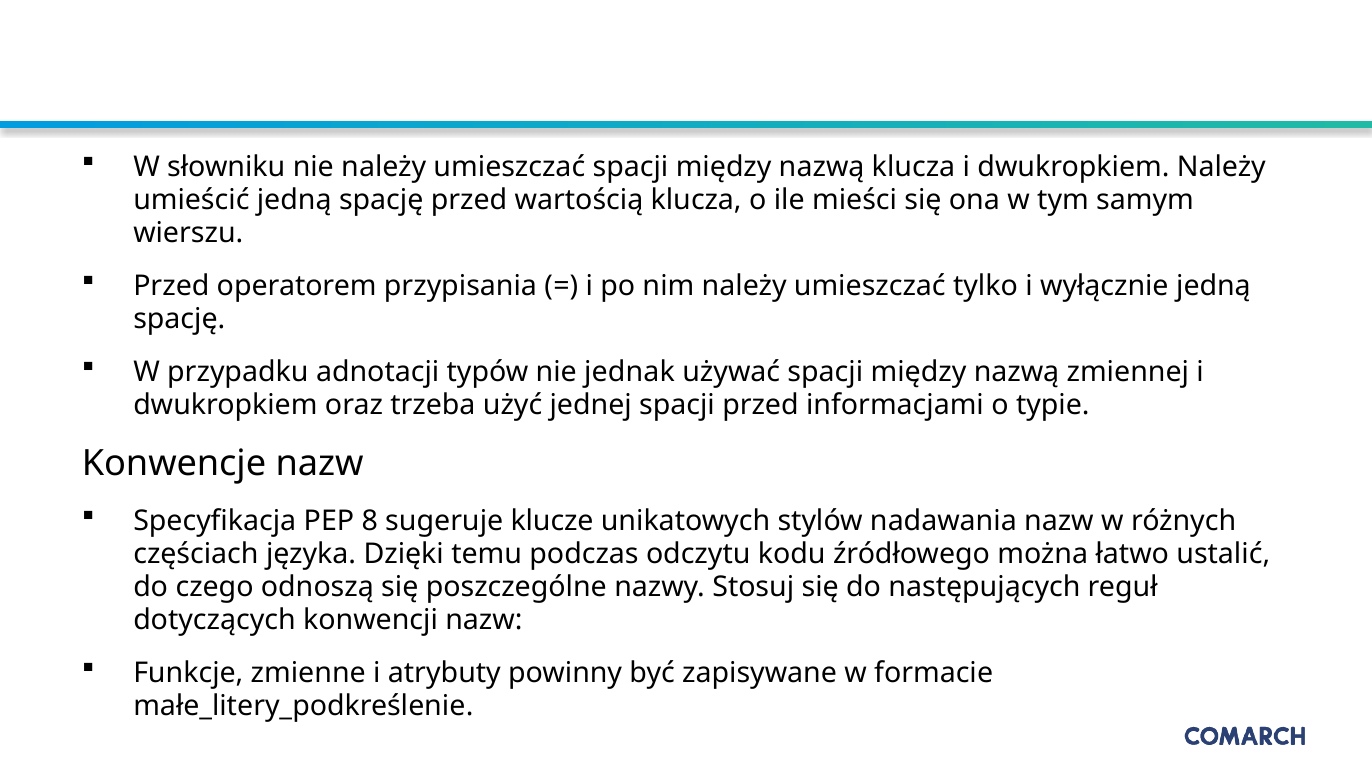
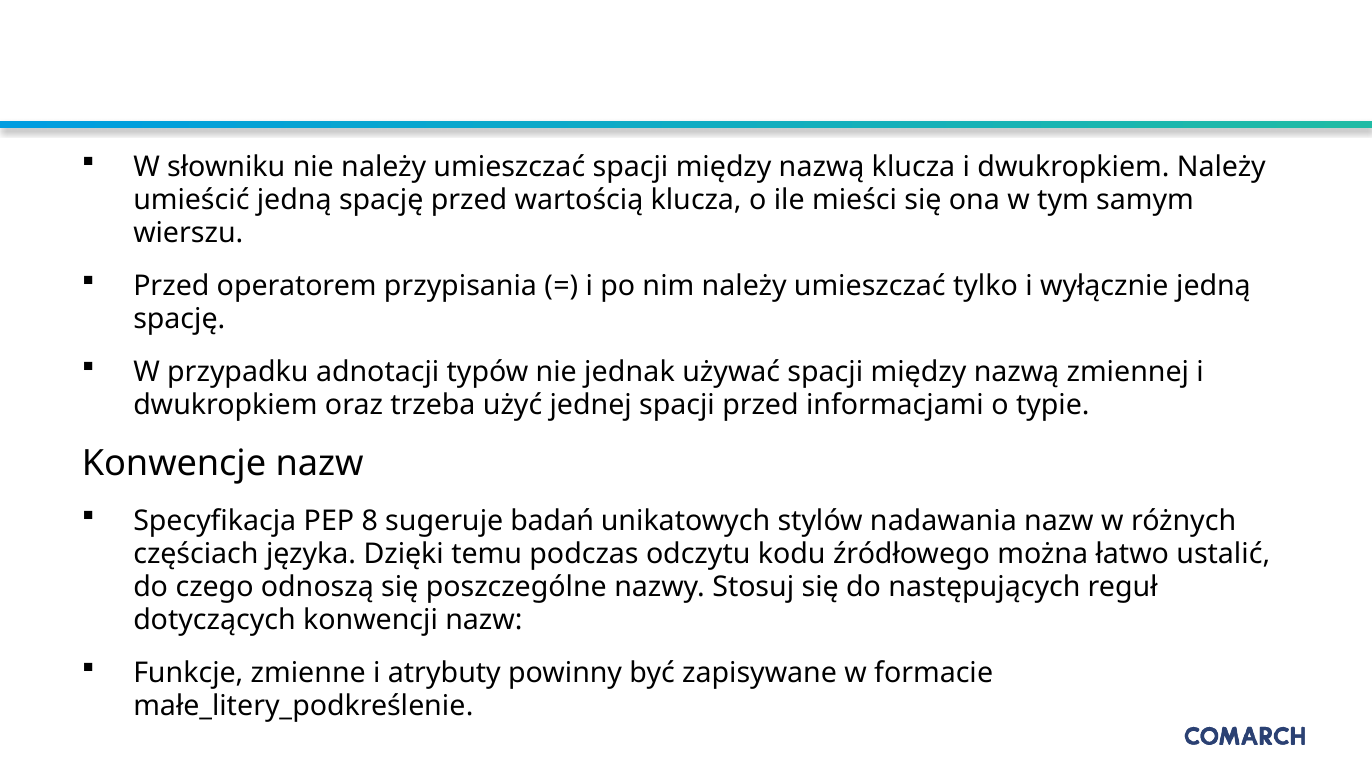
klucze: klucze -> badań (552, 521)
